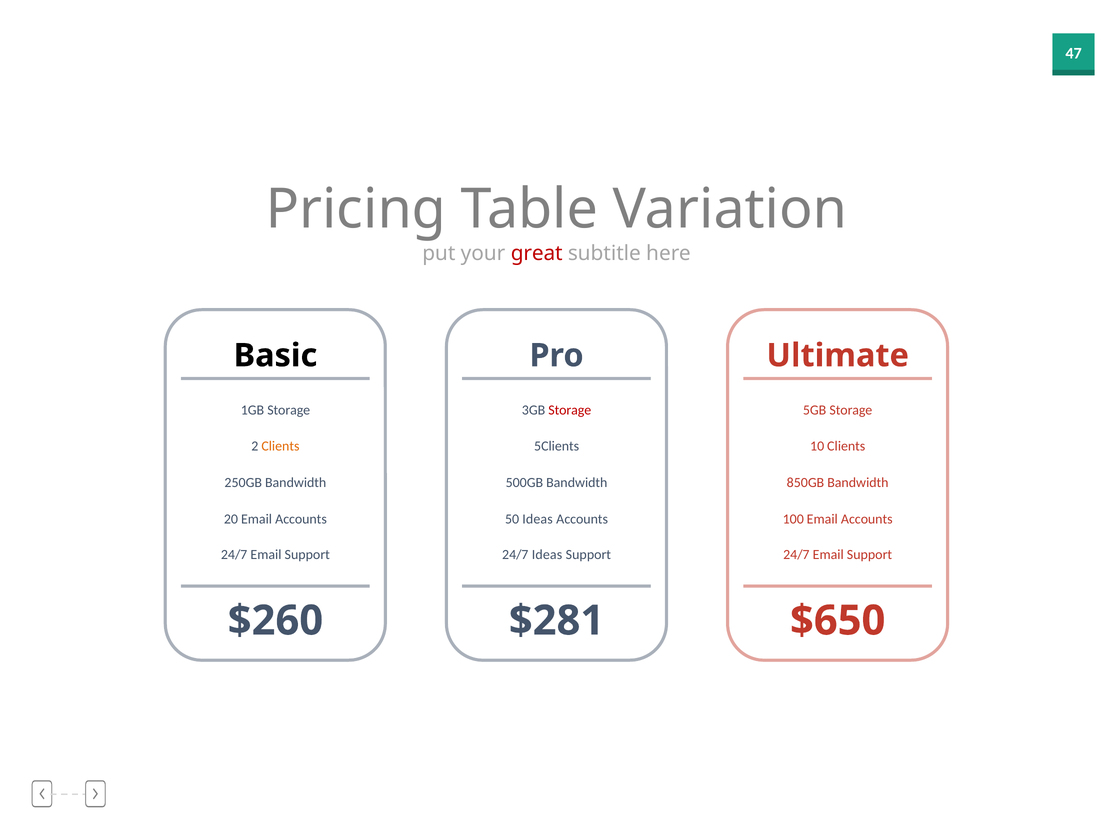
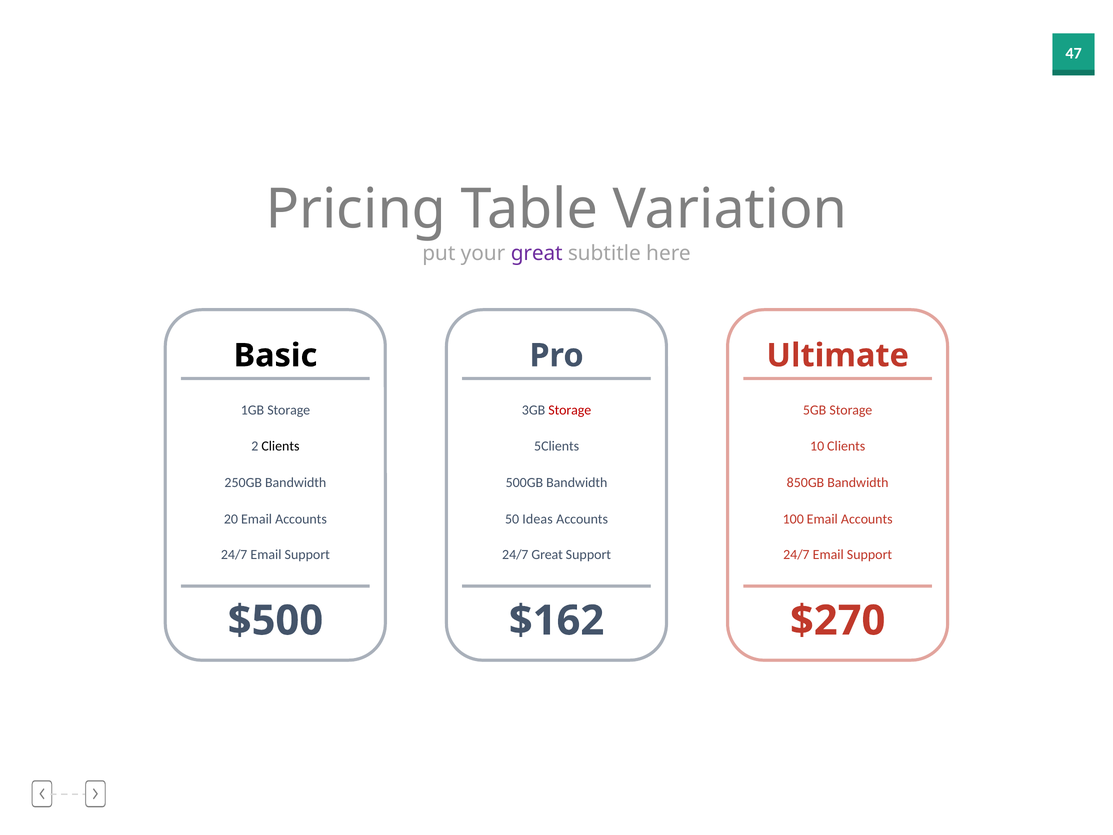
great colour: red -> purple (537, 253)
Clients colour: orange -> black (280, 446)
24/7 Ideas: Ideas -> Great (547, 554)
$260: $260 -> $500 (275, 621)
$281: $281 -> $162 (557, 621)
$650: $650 -> $270 (838, 621)
